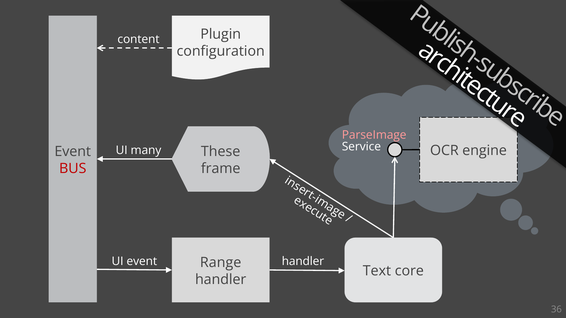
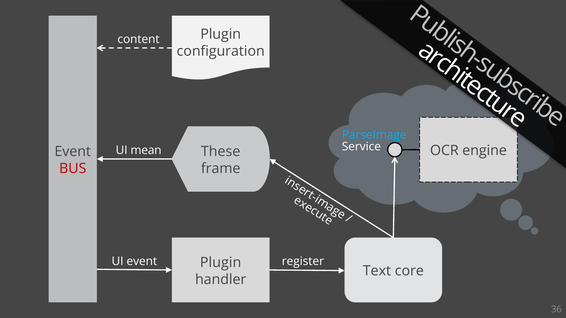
ParseImage colour: pink -> light blue (374, 135)
many: many -> mean (146, 151)
event handler: handler -> register (303, 262)
Range: Range -> Plugin (221, 263)
